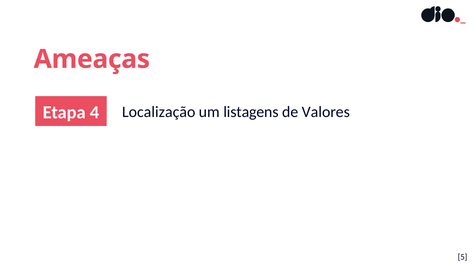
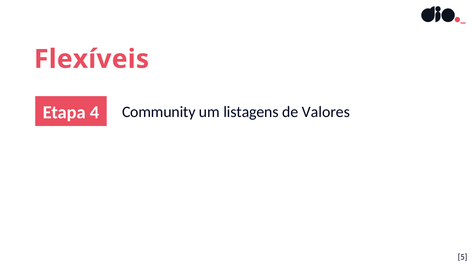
Ameaças: Ameaças -> Flexíveis (92, 59)
Localização: Localização -> Community (159, 112)
